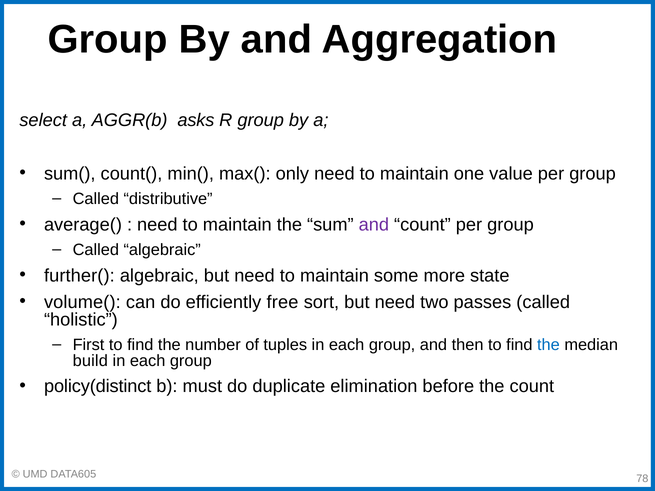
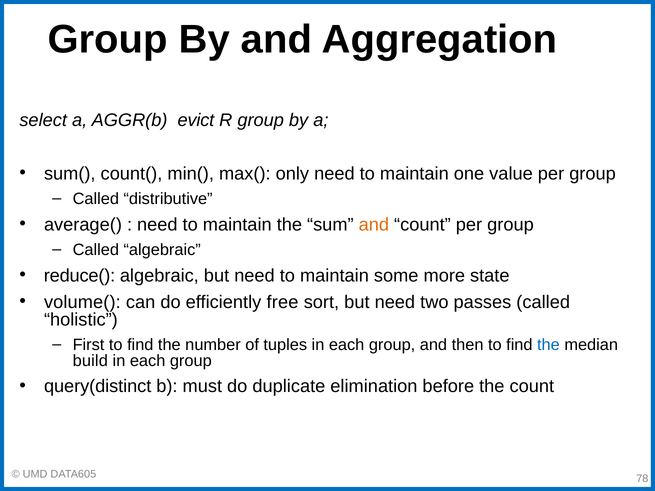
asks: asks -> evict (196, 120)
and colour: purple -> orange (374, 225)
further(: further( -> reduce( (80, 276)
policy(distinct: policy(distinct -> query(distinct (98, 387)
